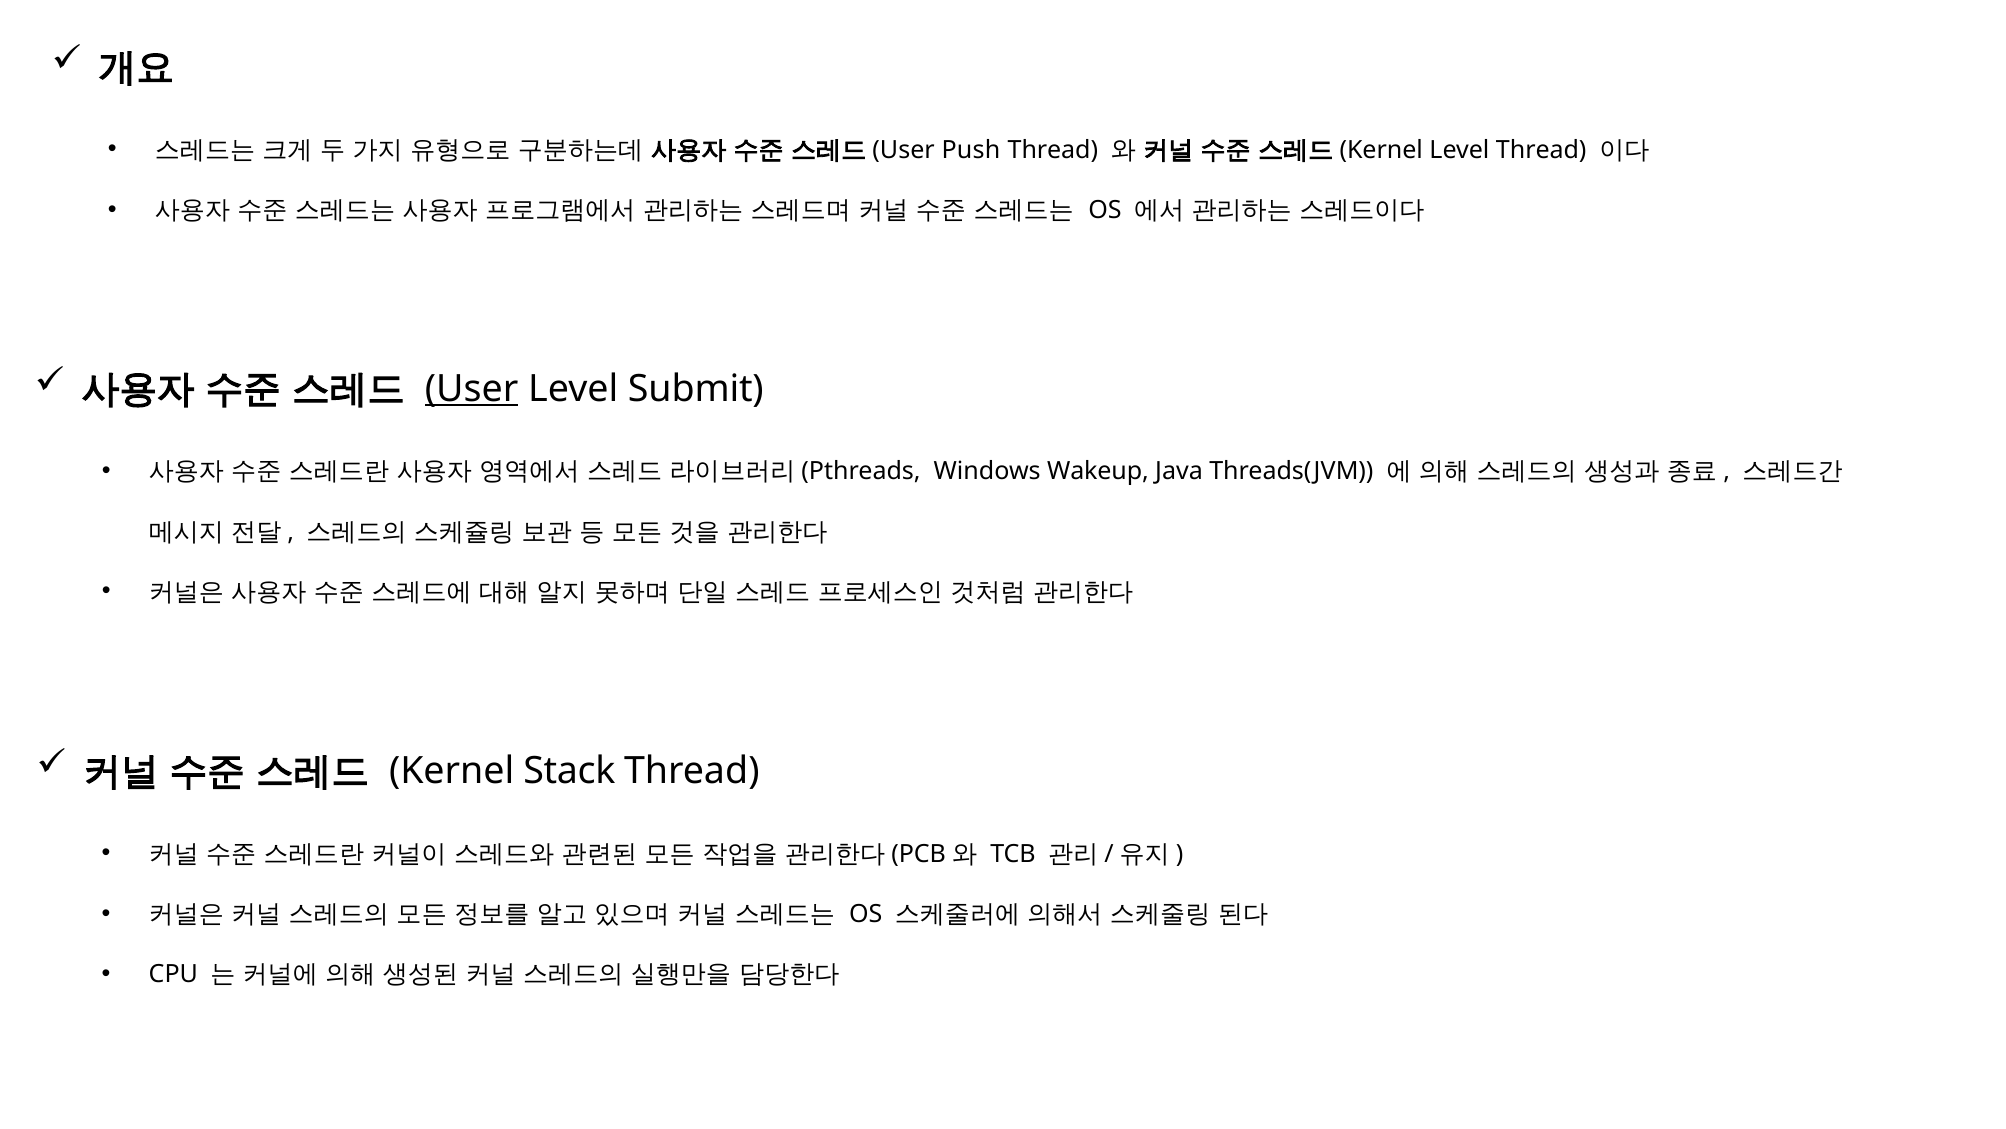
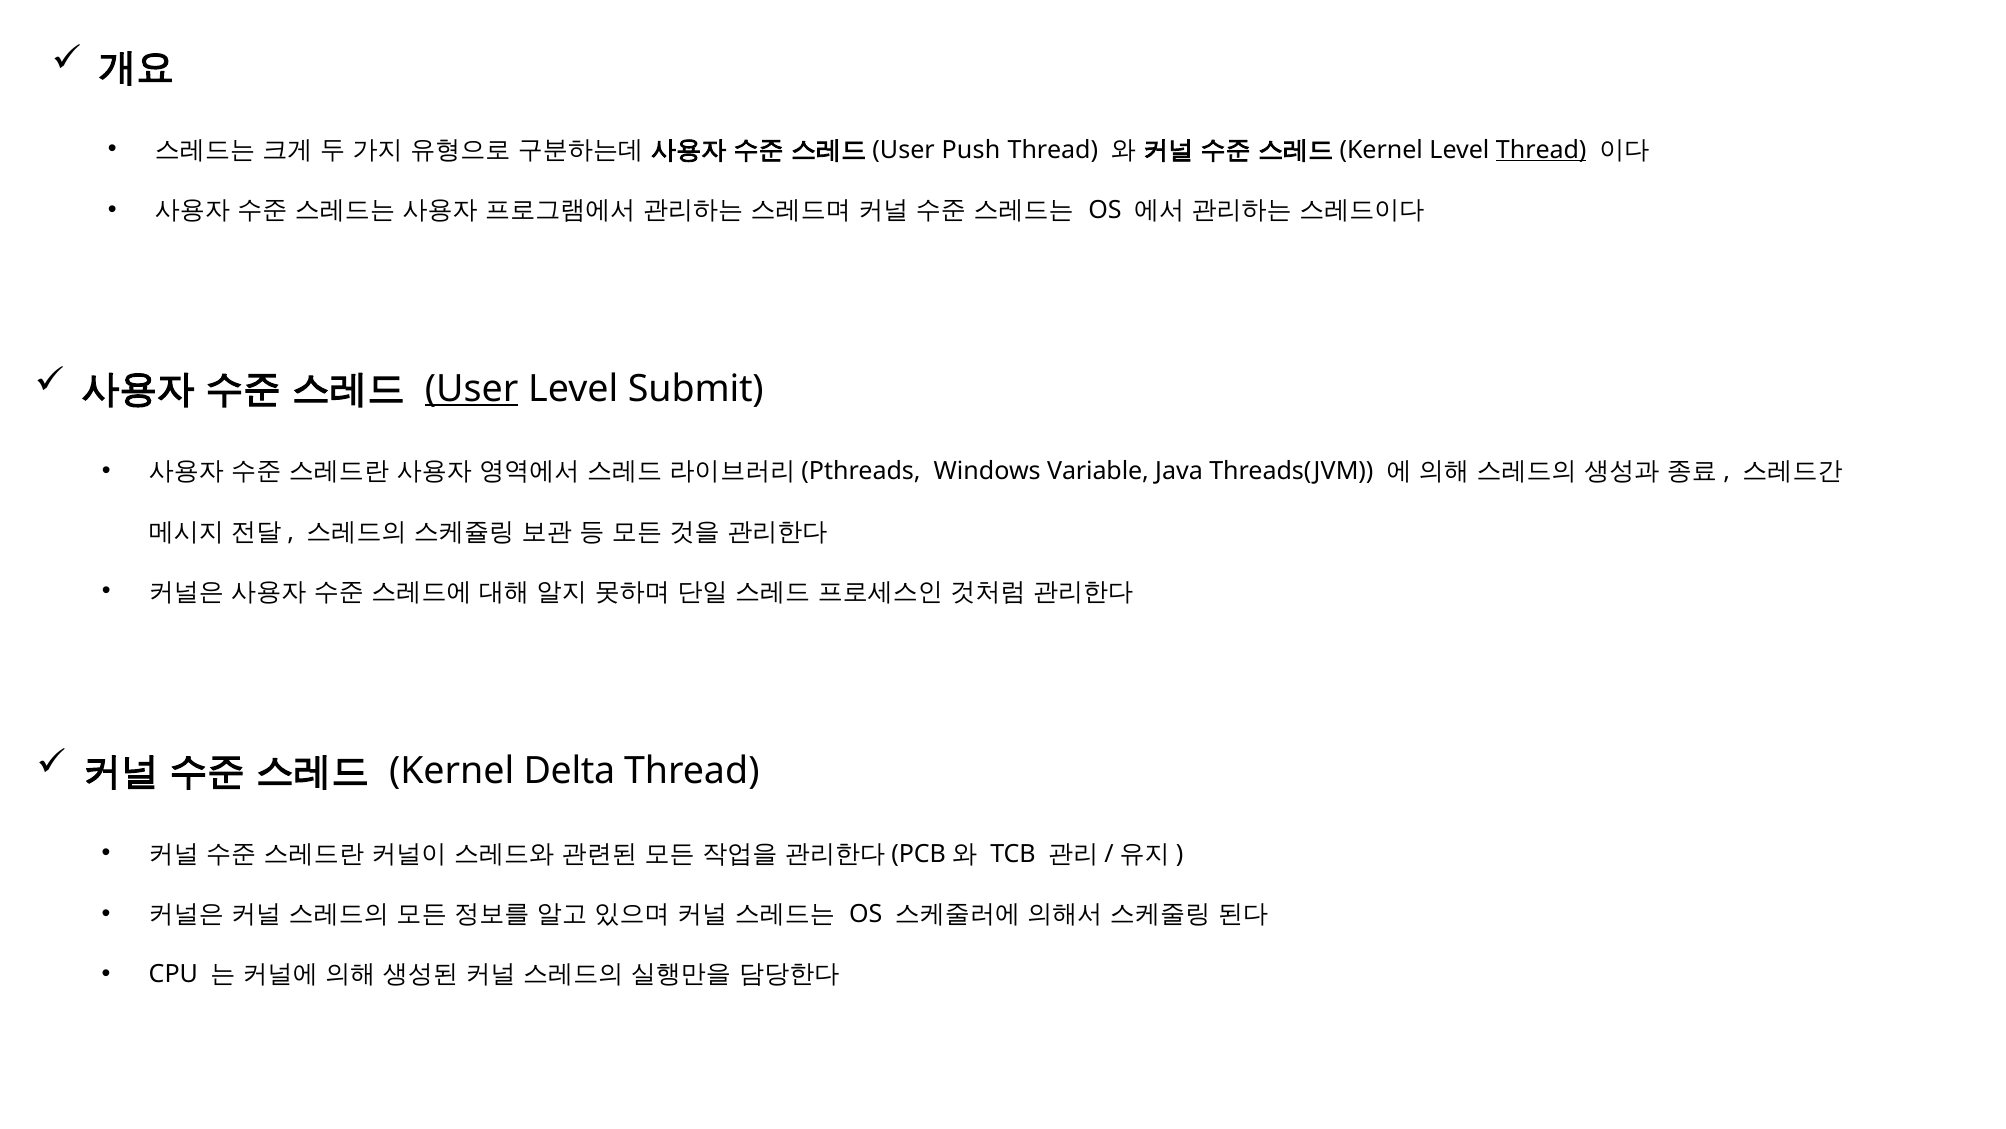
Thread underline: none -> present (1541, 150)
Wakeup: Wakeup -> Variable (1098, 471)
Stack: Stack -> Delta (569, 771)
